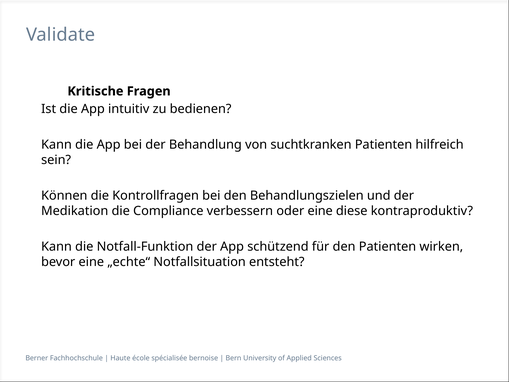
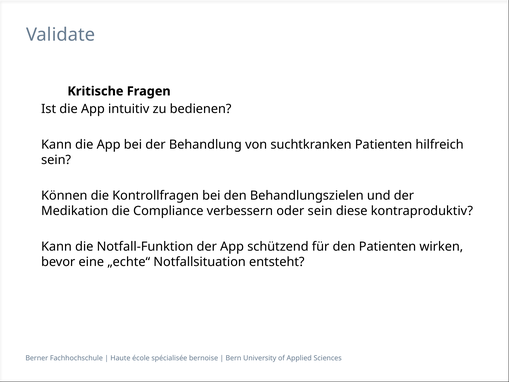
oder eine: eine -> sein (320, 211)
